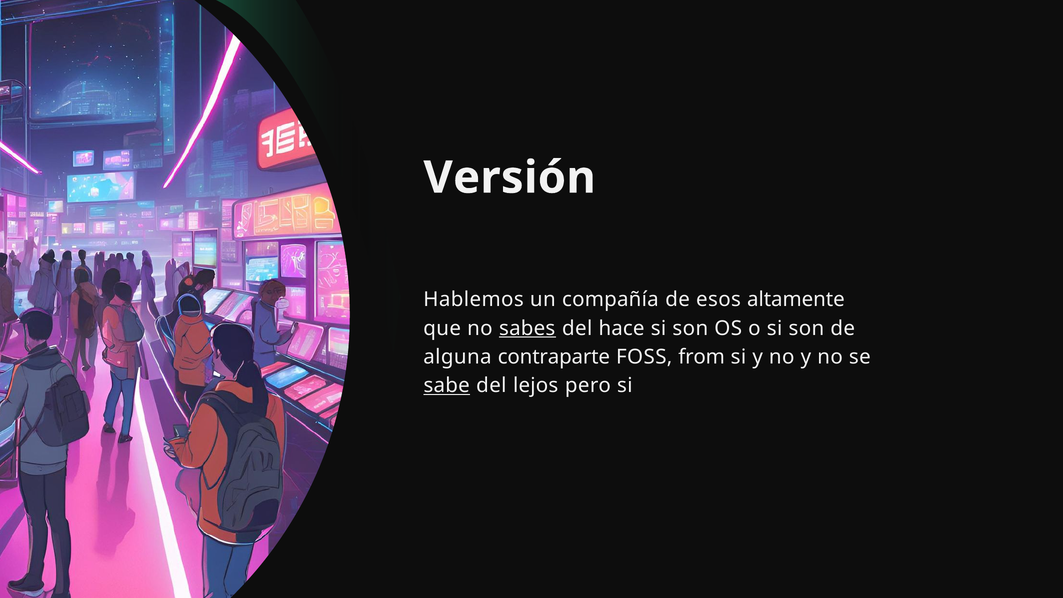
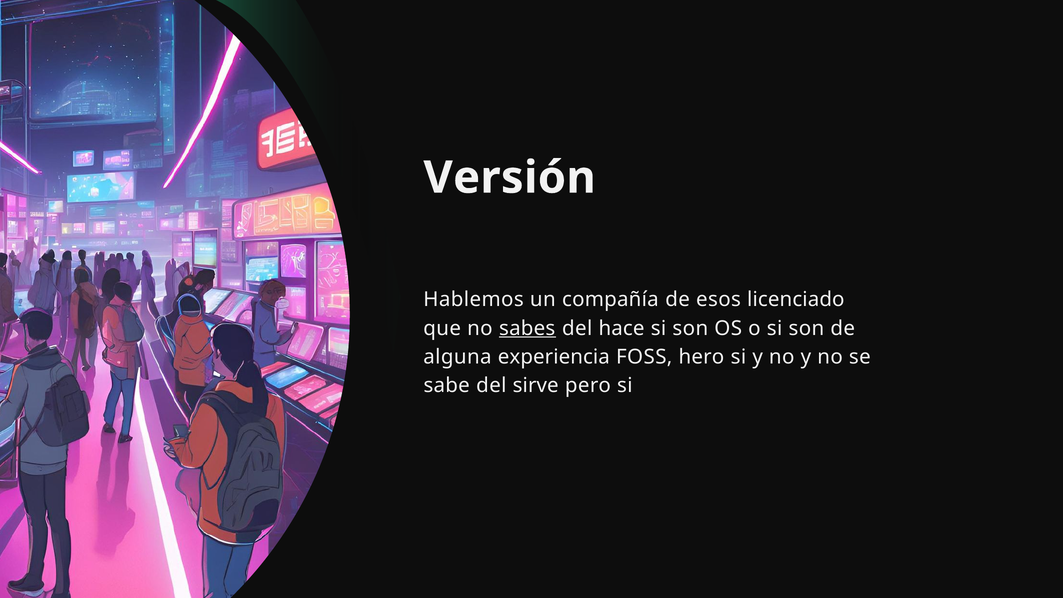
altamente: altamente -> licenciado (796, 300)
contraparte: contraparte -> experiencia (554, 357)
from: from -> hero (701, 357)
sabe underline: present -> none (447, 386)
lejos: lejos -> sirve (536, 386)
